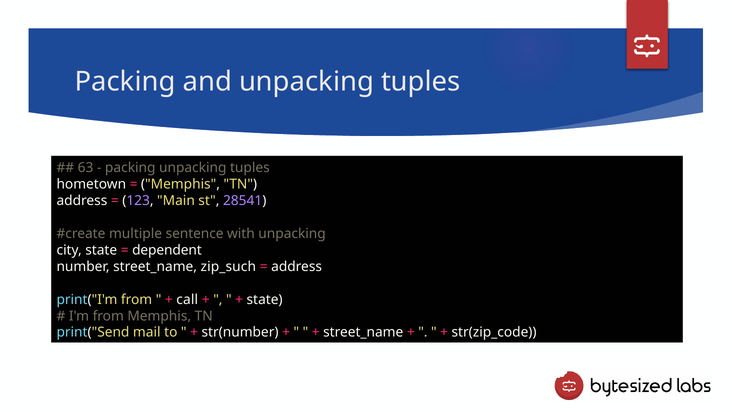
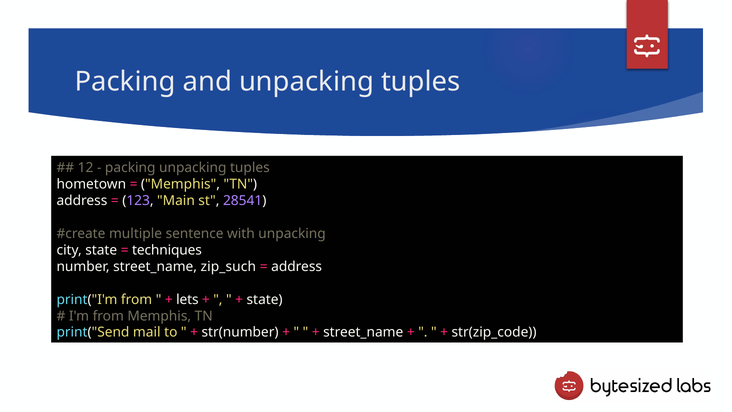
63: 63 -> 12 (86, 168)
dependent: dependent -> techniques (167, 250)
call: call -> lets (187, 299)
